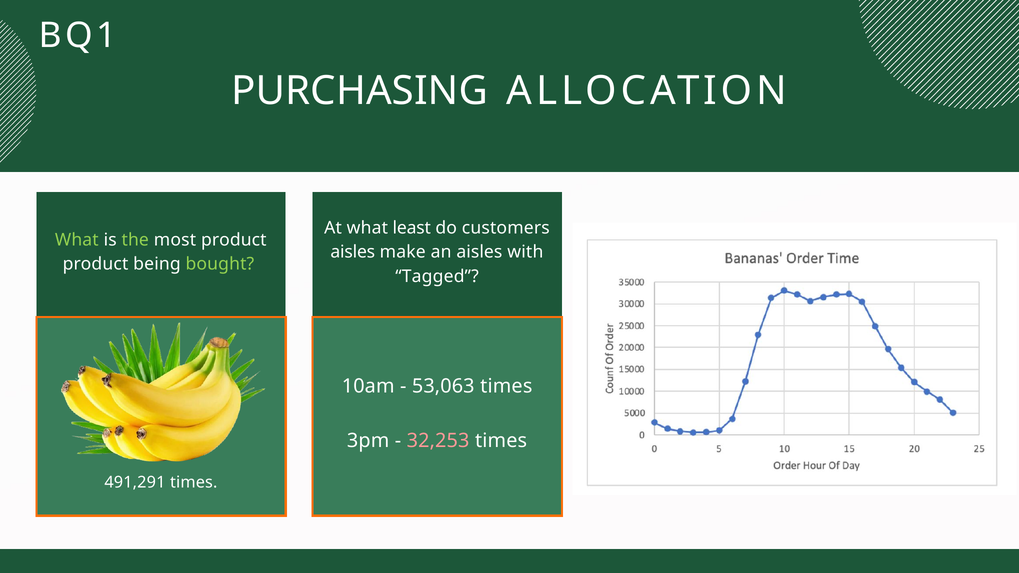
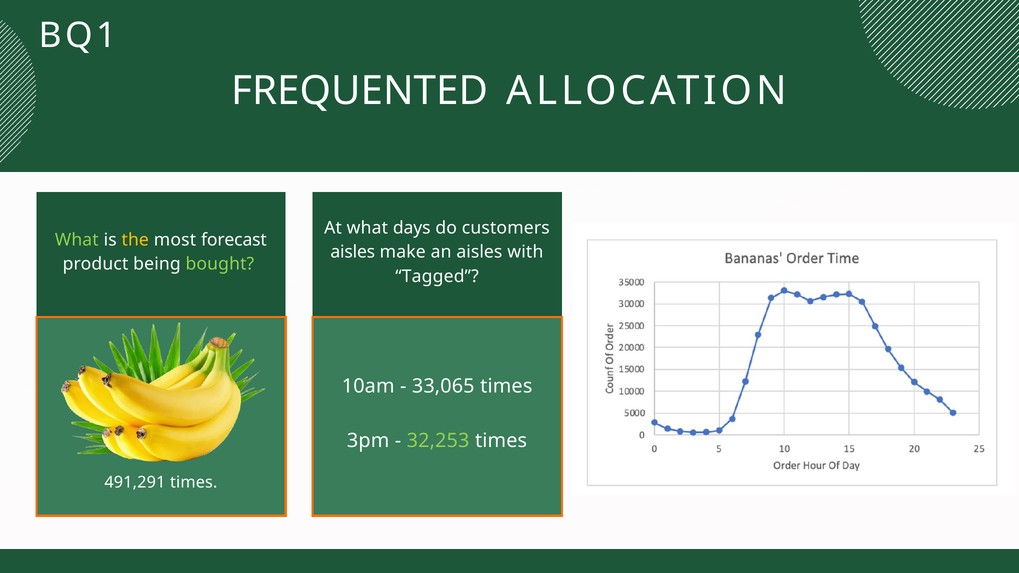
PURCHASING: PURCHASING -> FREQUENTED (360, 91)
least: least -> days (412, 228)
the colour: light green -> yellow (135, 240)
most product: product -> forecast (234, 240)
53,063: 53,063 -> 33,065 (443, 386)
32,253 colour: pink -> light green (438, 441)
